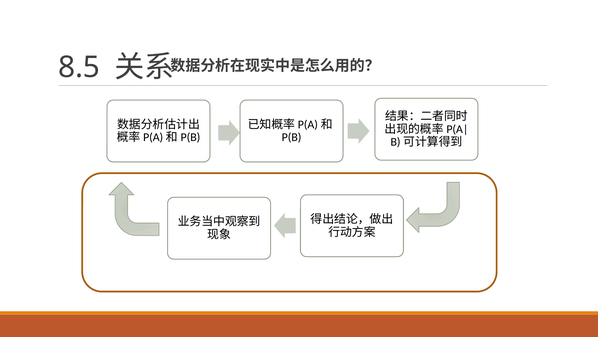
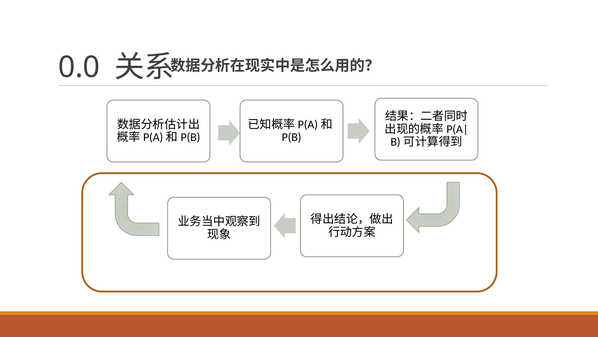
8.5: 8.5 -> 0.0 (79, 67)
